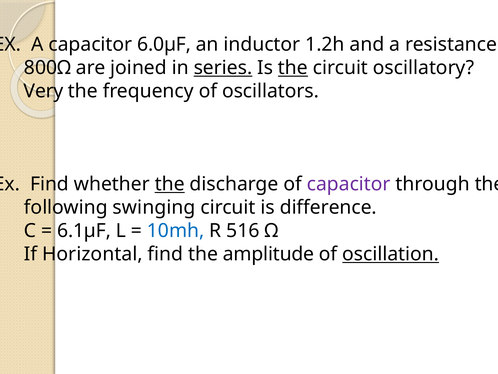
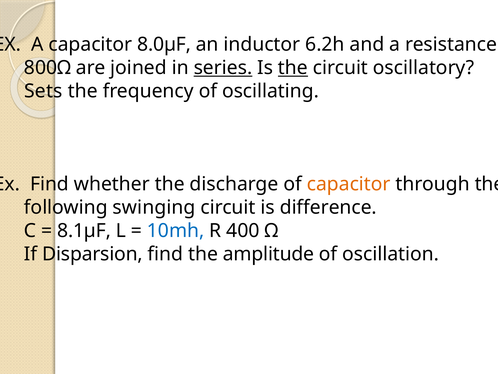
6.0µF: 6.0µF -> 8.0µF (164, 44)
1.2h: 1.2h -> 6.2h (325, 44)
Very: Very -> Sets (43, 91)
oscillators: oscillators -> oscillating (270, 91)
the underline: present -> none (170, 184)
capacitor colour: purple -> orange (349, 184)
6.1µF: 6.1µF -> 8.1µF (84, 230)
516: 516 -> 400 (243, 230)
Horizontal: Horizontal -> Disparsion (92, 254)
oscillation underline: present -> none (391, 254)
